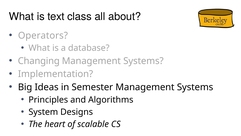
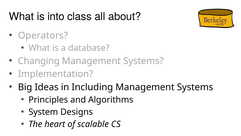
text: text -> into (56, 17)
Semester: Semester -> Including (92, 87)
